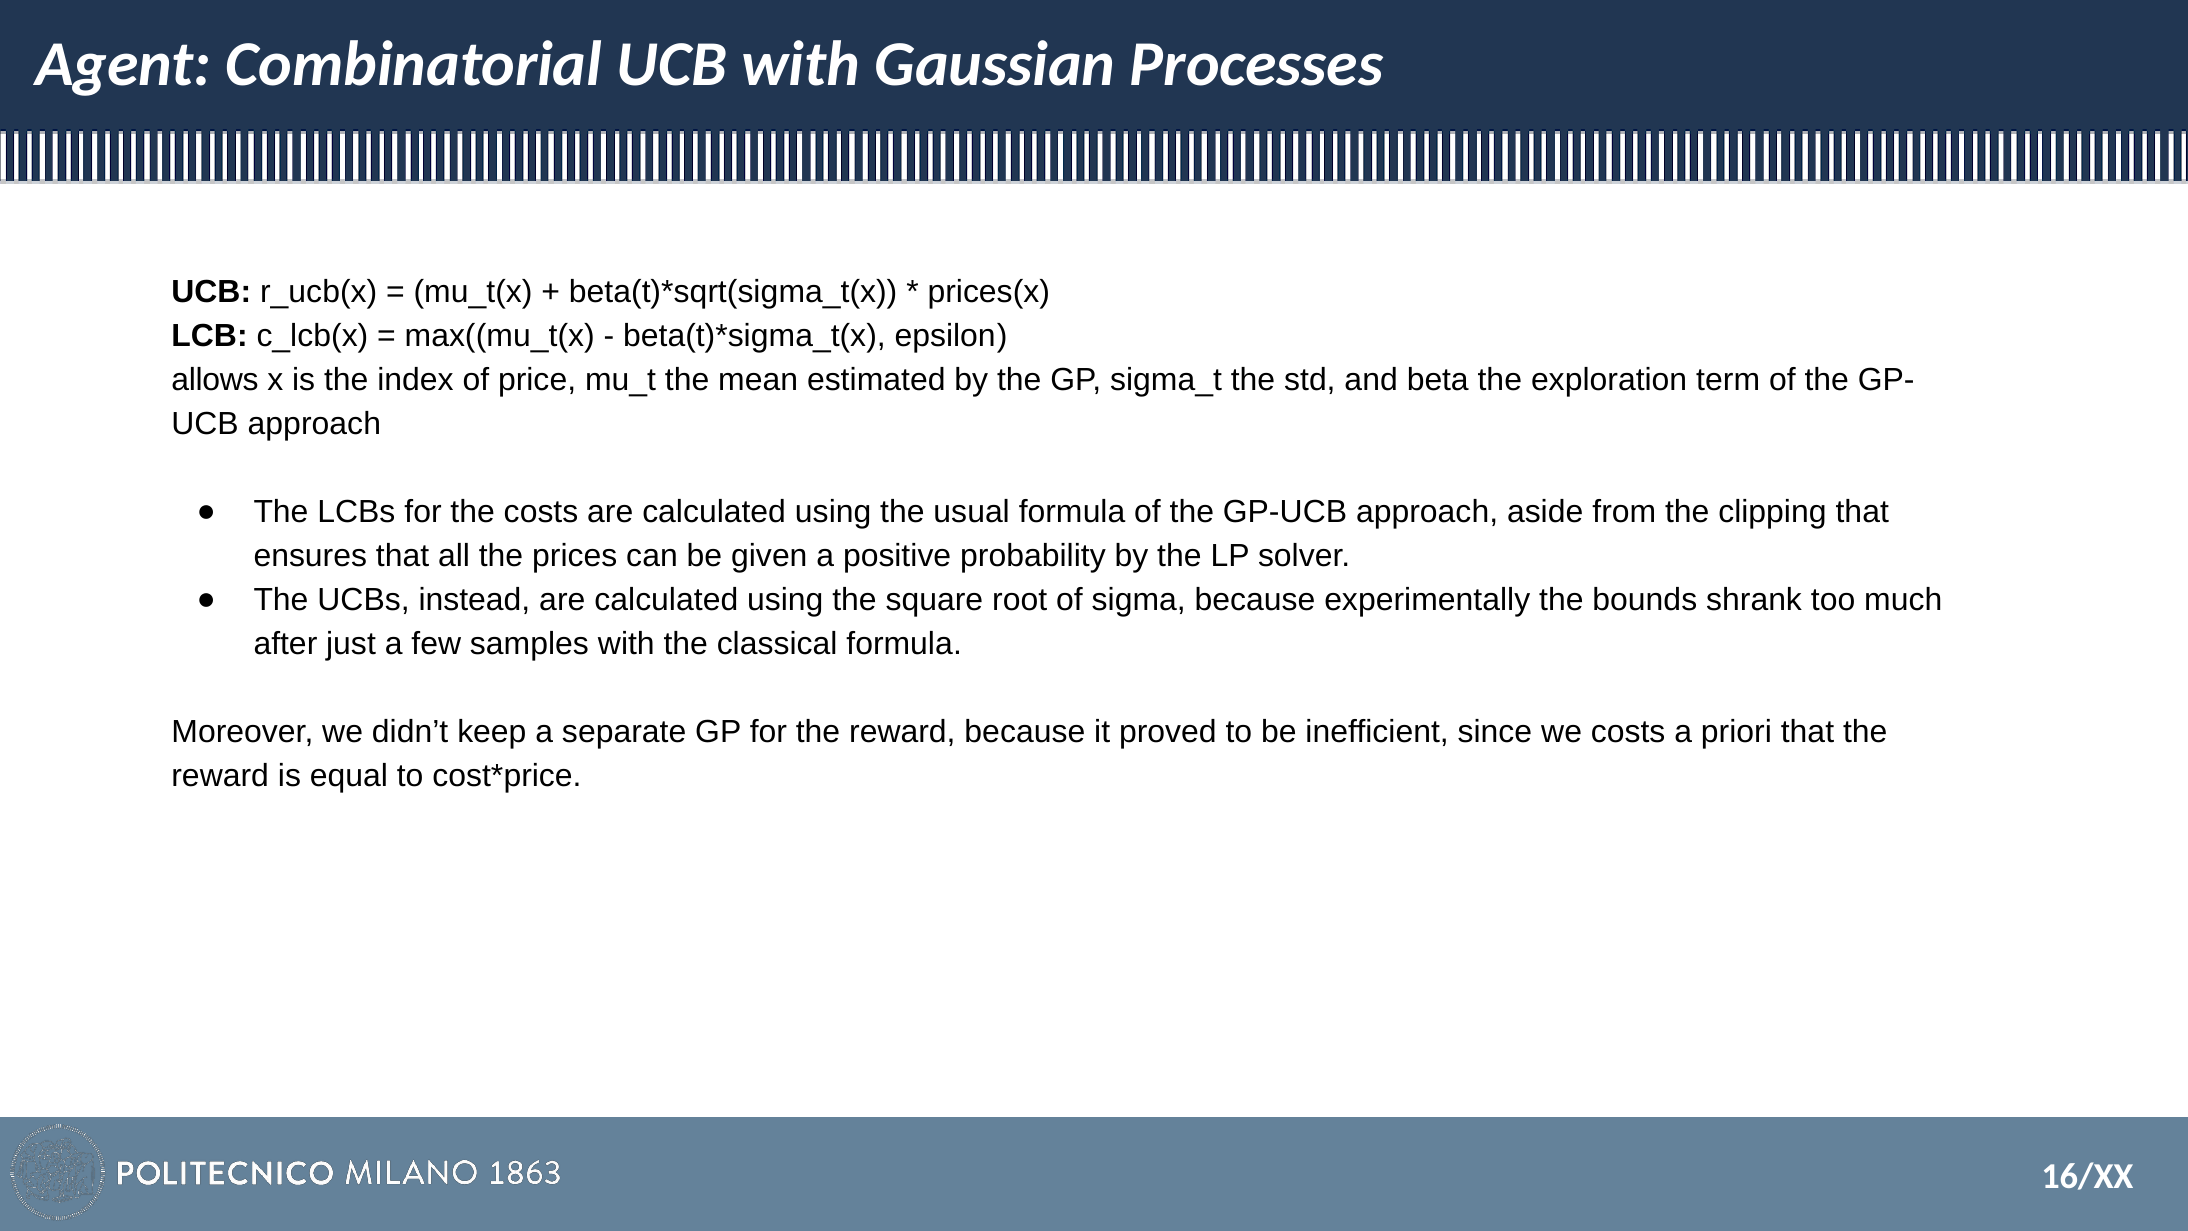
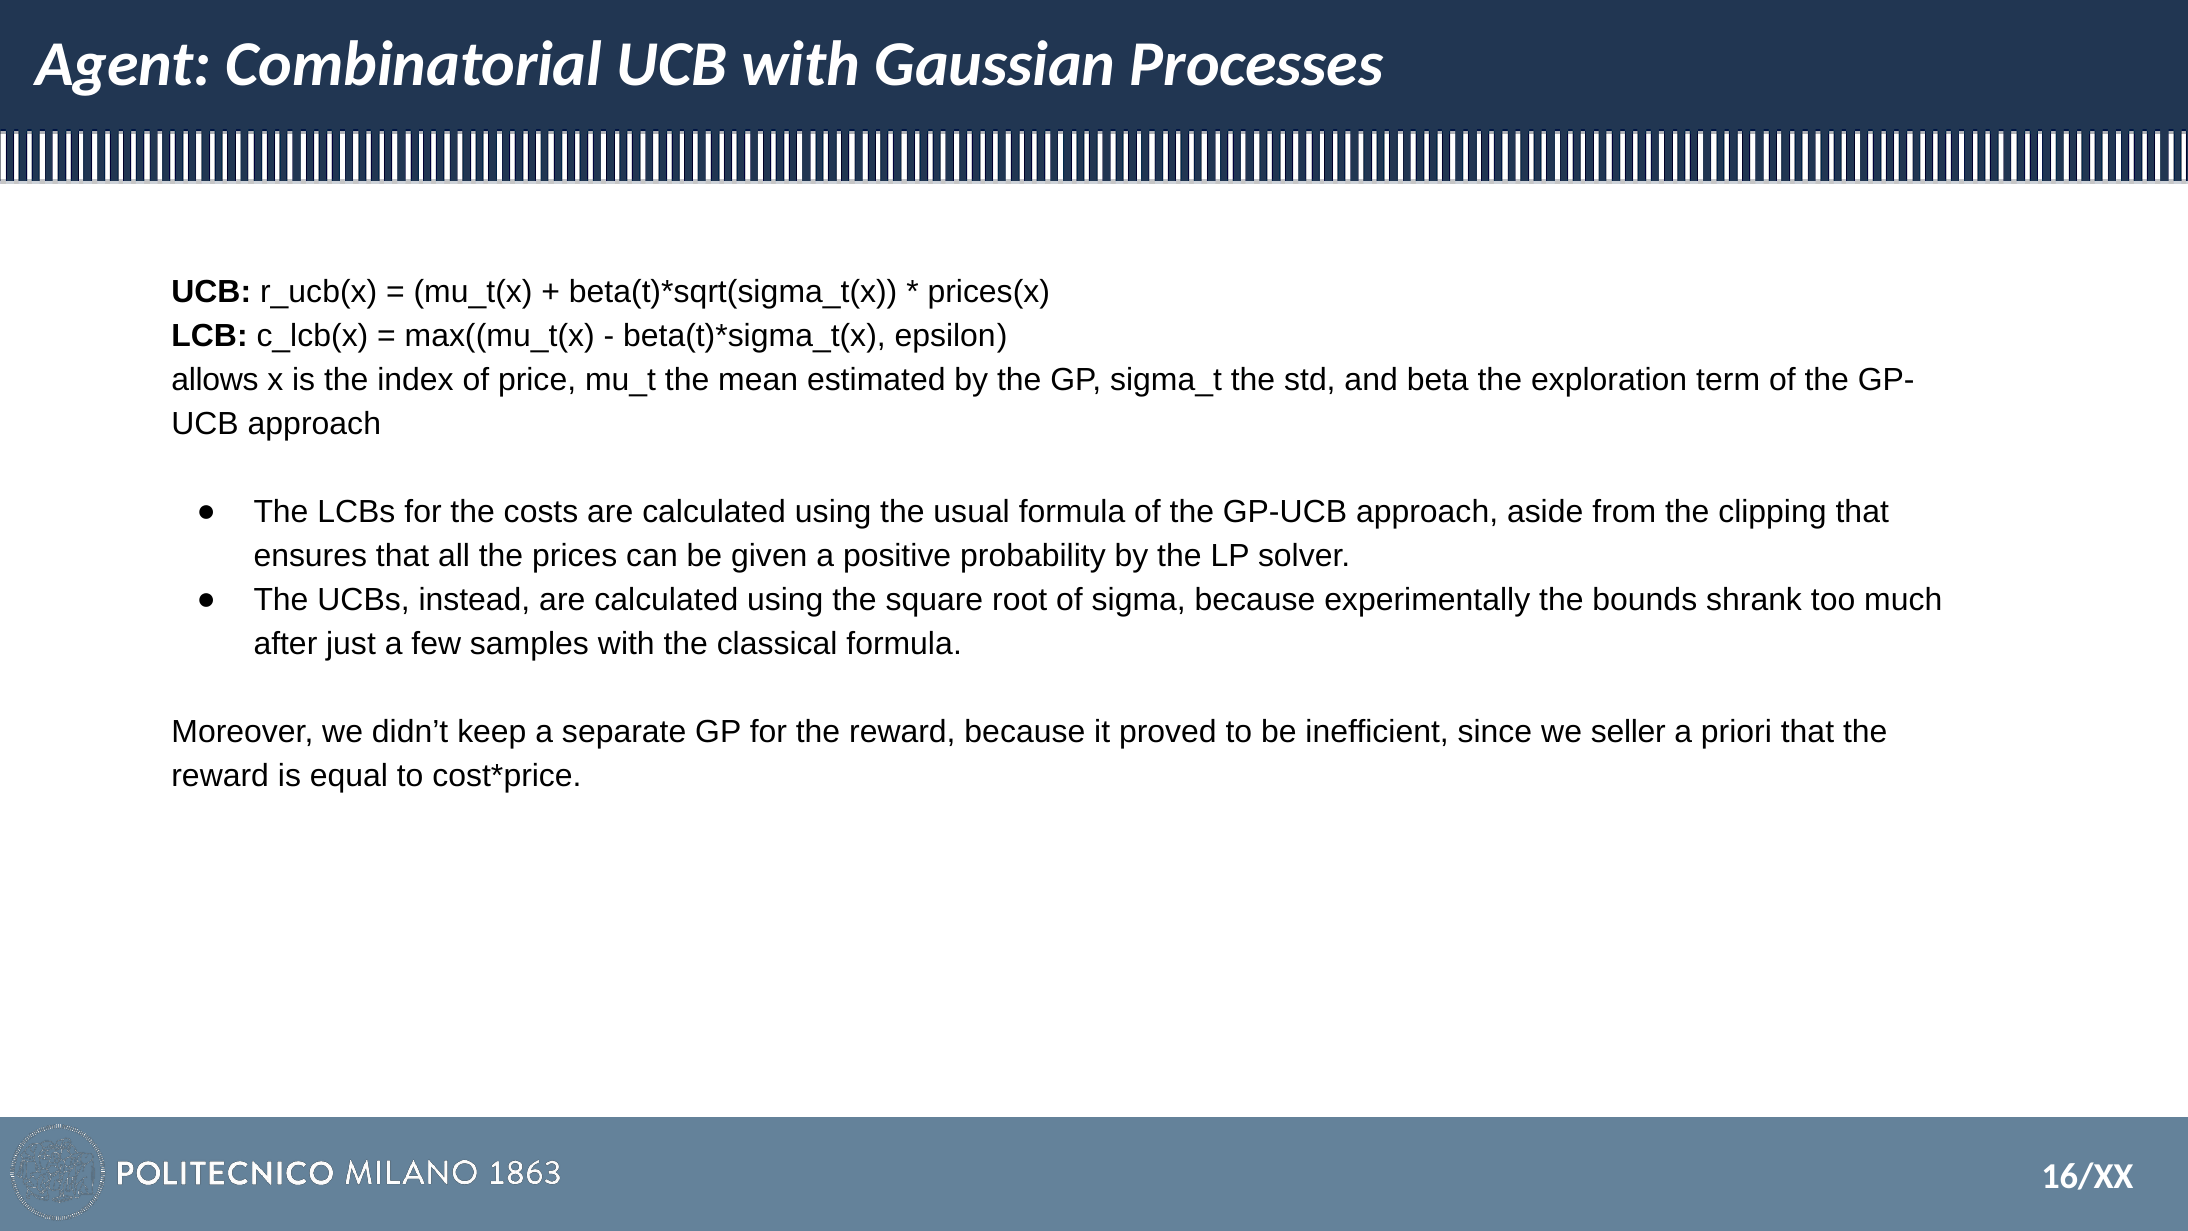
we costs: costs -> seller (1628, 732)
